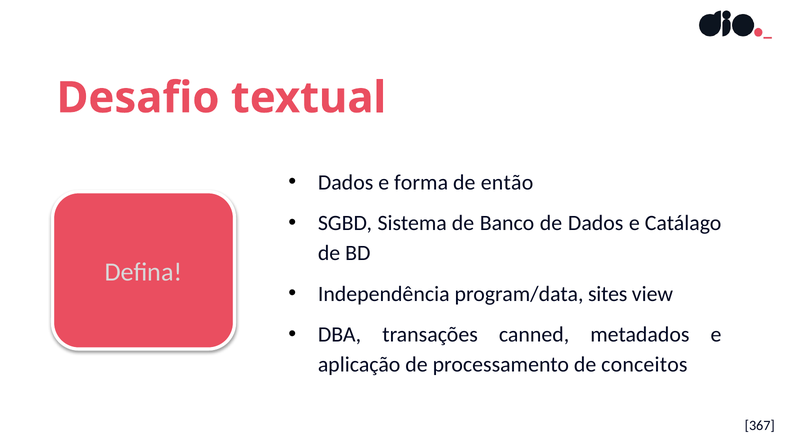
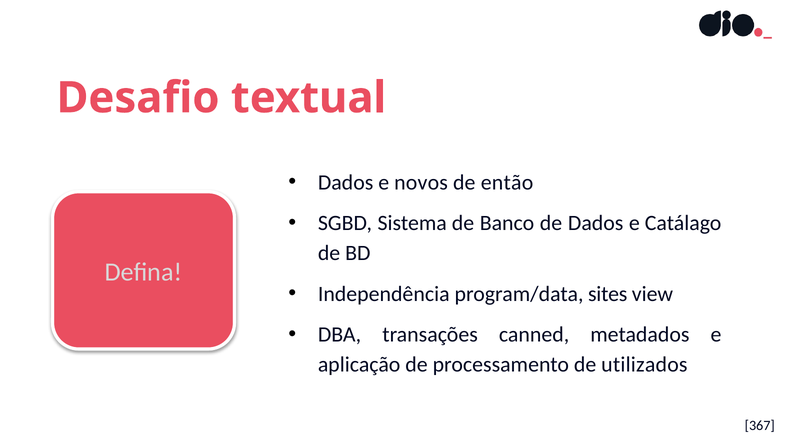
forma: forma -> novos (421, 183)
conceitos: conceitos -> utilizados (644, 365)
